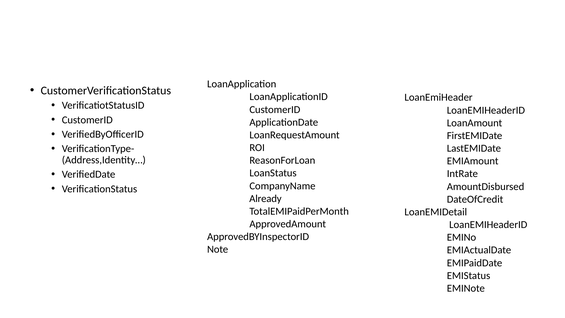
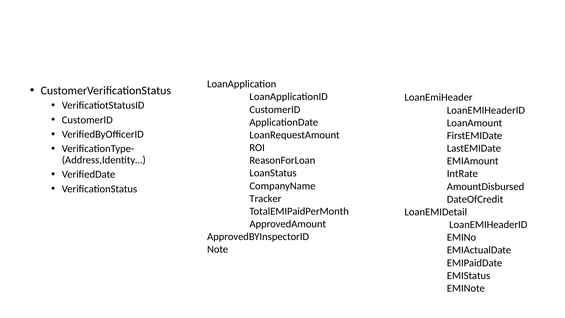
Already: Already -> Tracker (265, 198)
